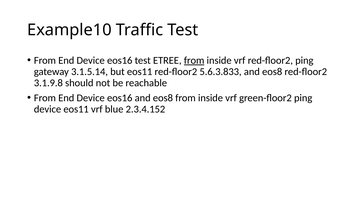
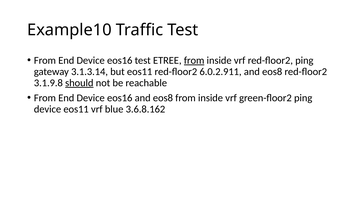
3.1.5.14: 3.1.5.14 -> 3.1.3.14 (90, 72)
5.6.3.833: 5.6.3.833 -> 6.0.2.911 (221, 72)
should underline: none -> present (79, 83)
2.3.4.152: 2.3.4.152 -> 3.6.8.162 (145, 109)
